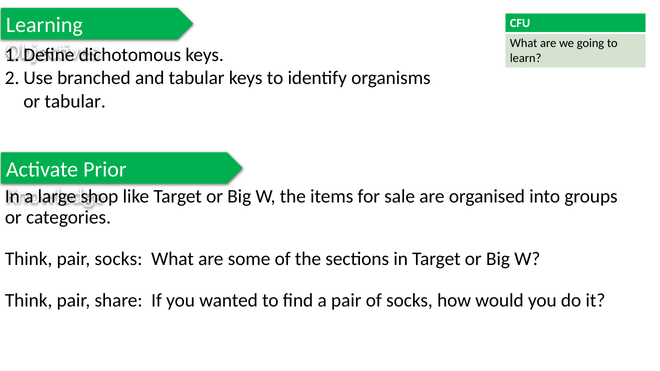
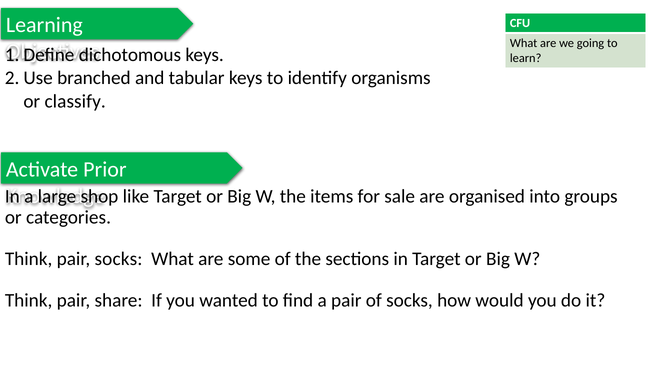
or tabular: tabular -> classify (75, 101)
